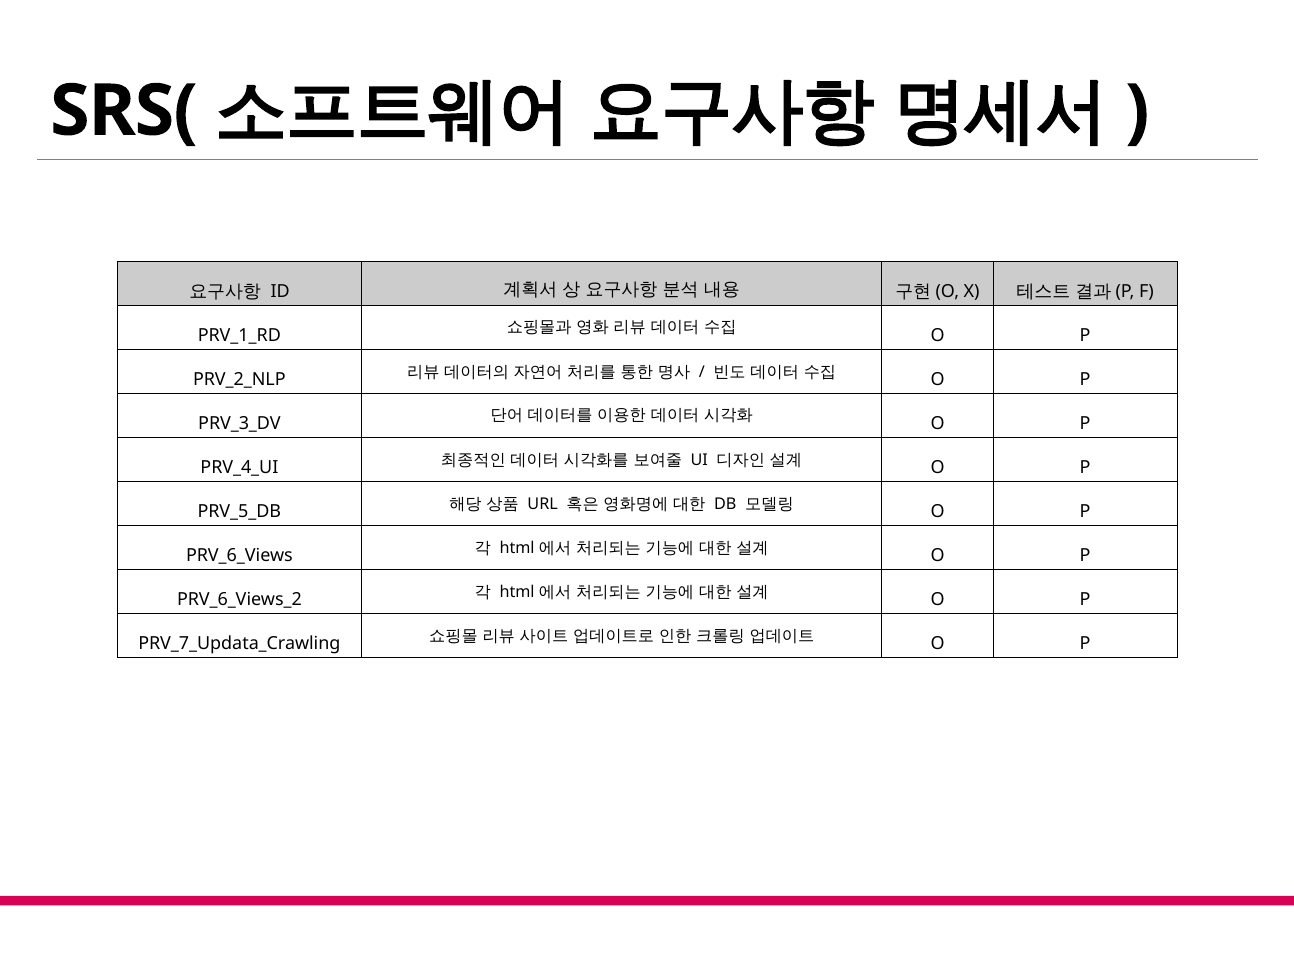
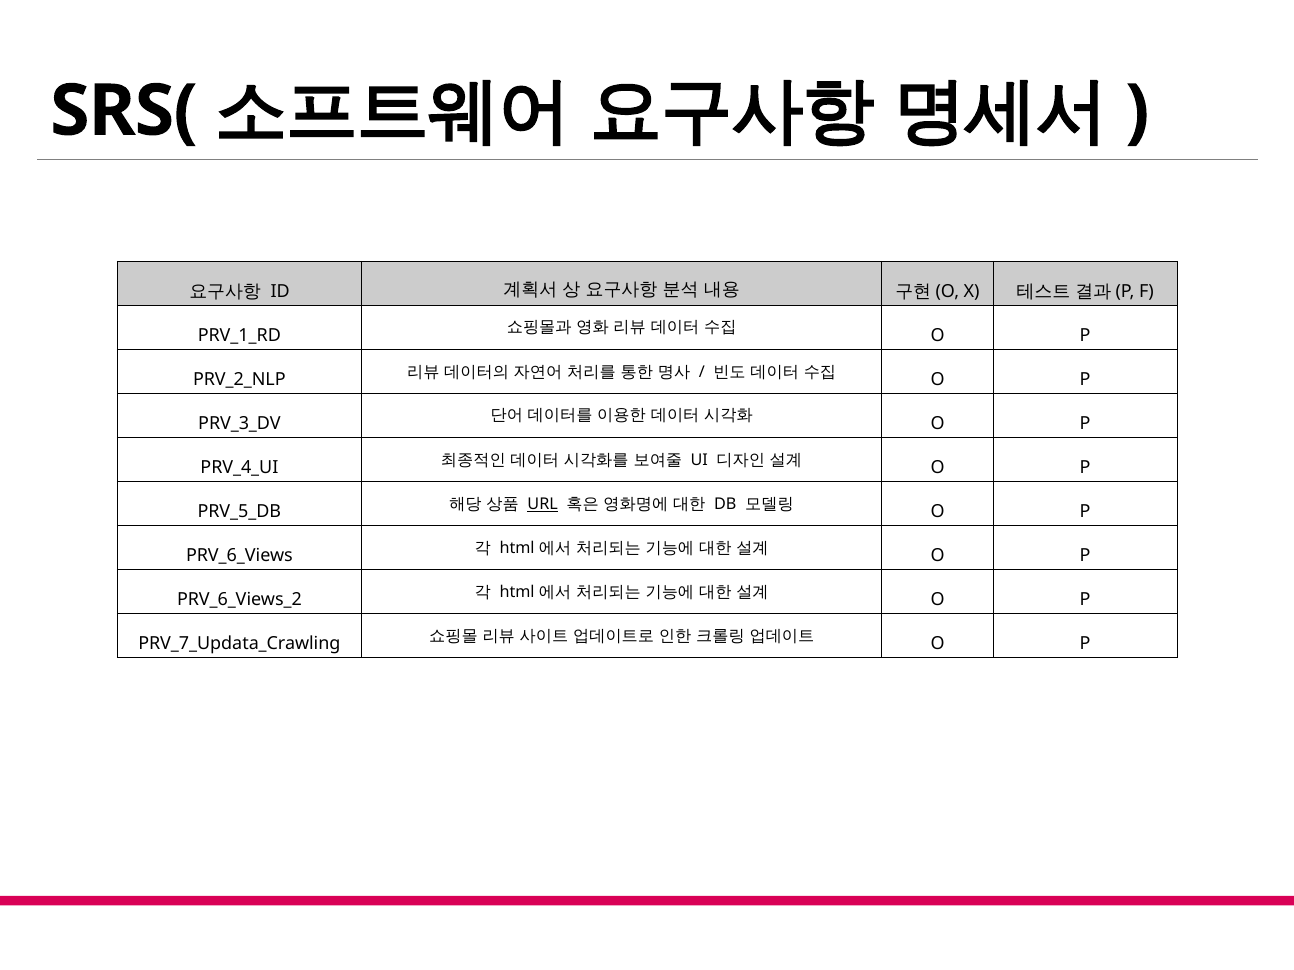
URL underline: none -> present (543, 505)
